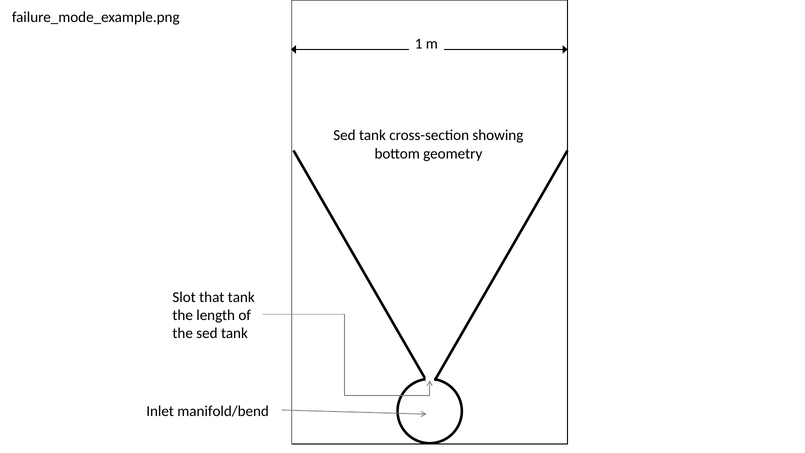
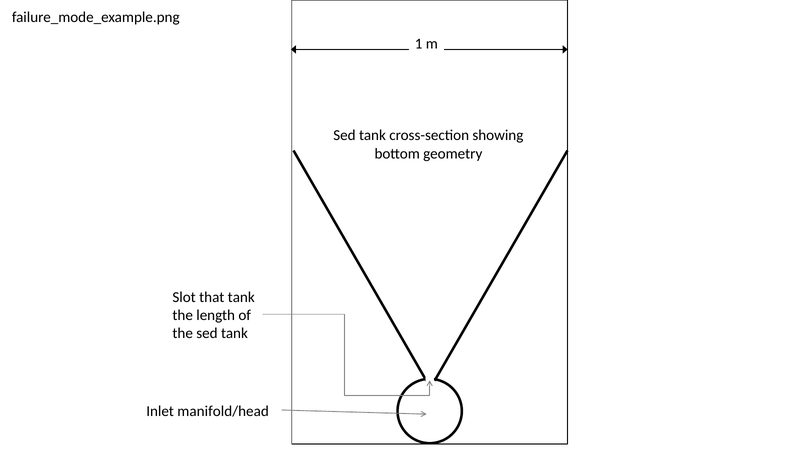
manifold/bend: manifold/bend -> manifold/head (223, 411)
